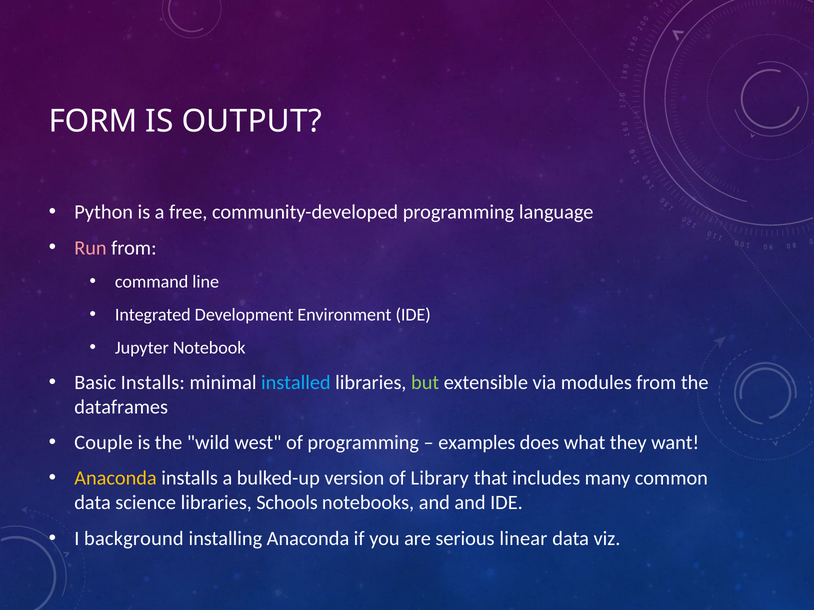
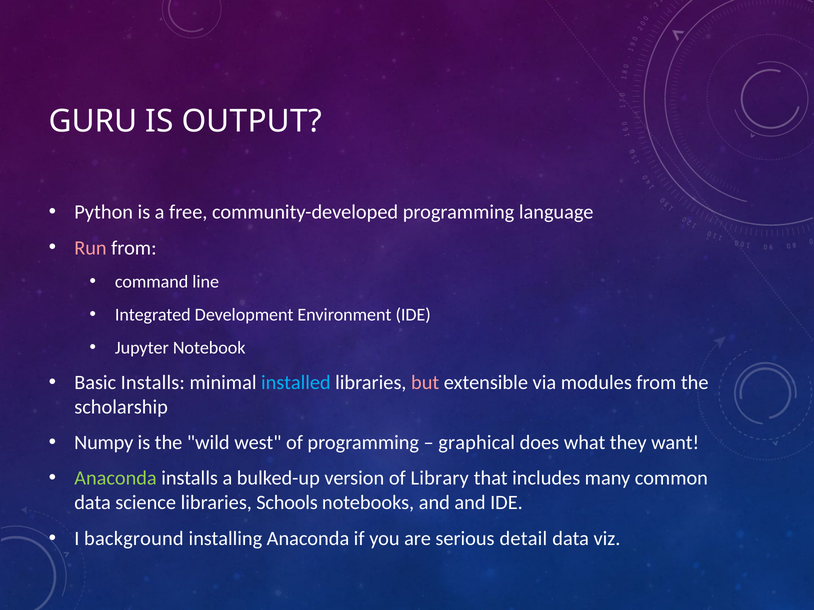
FORM: FORM -> GURU (93, 121)
but colour: light green -> pink (425, 383)
dataframes: dataframes -> scholarship (121, 407)
Couple: Couple -> Numpy (104, 443)
examples: examples -> graphical (477, 443)
Anaconda colour: yellow -> light green (116, 479)
linear: linear -> detail (523, 539)
